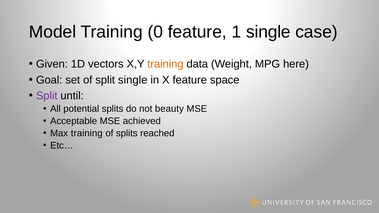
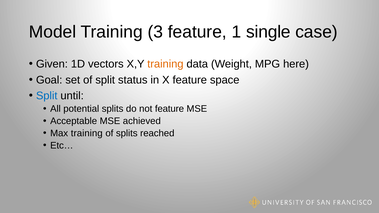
0: 0 -> 3 (155, 32)
split single: single -> status (133, 80)
Split colour: purple -> blue (47, 96)
not beauty: beauty -> feature (169, 109)
